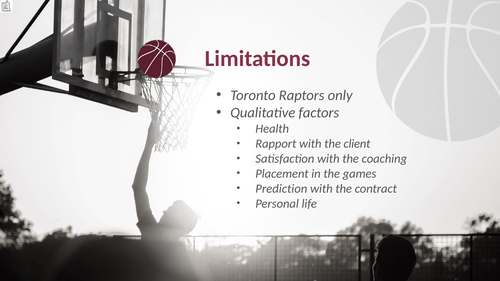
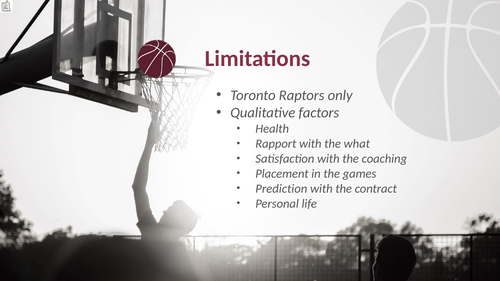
client: client -> what (357, 144)
